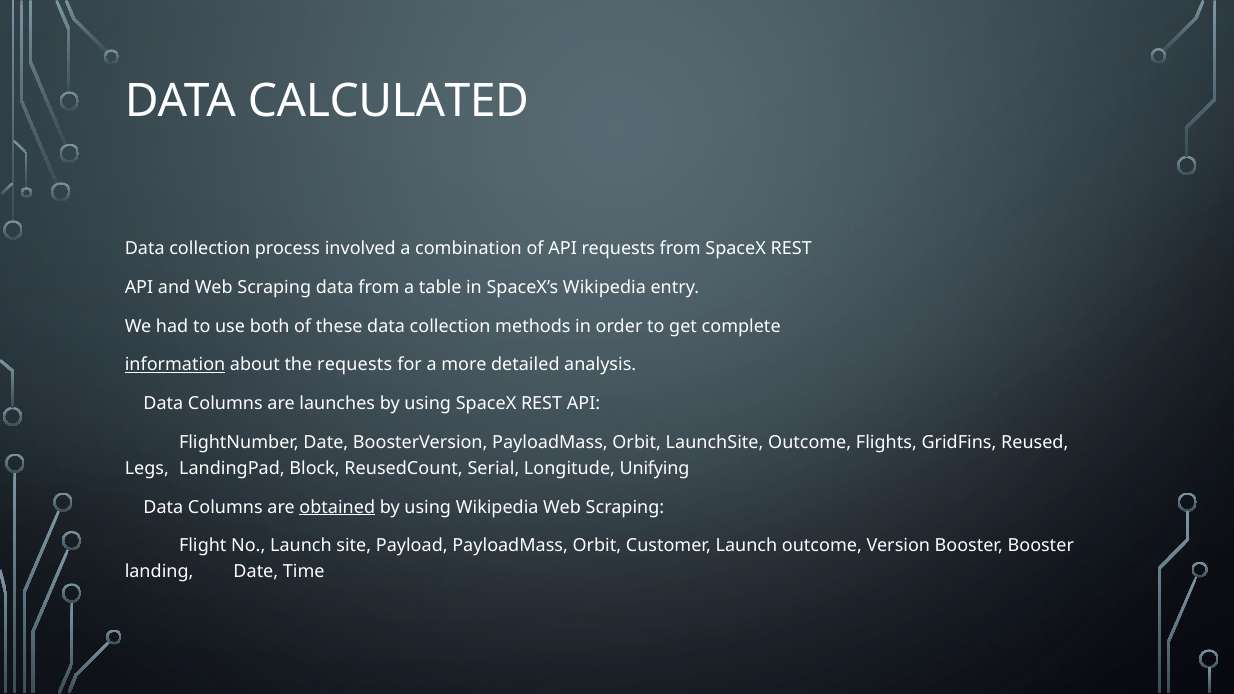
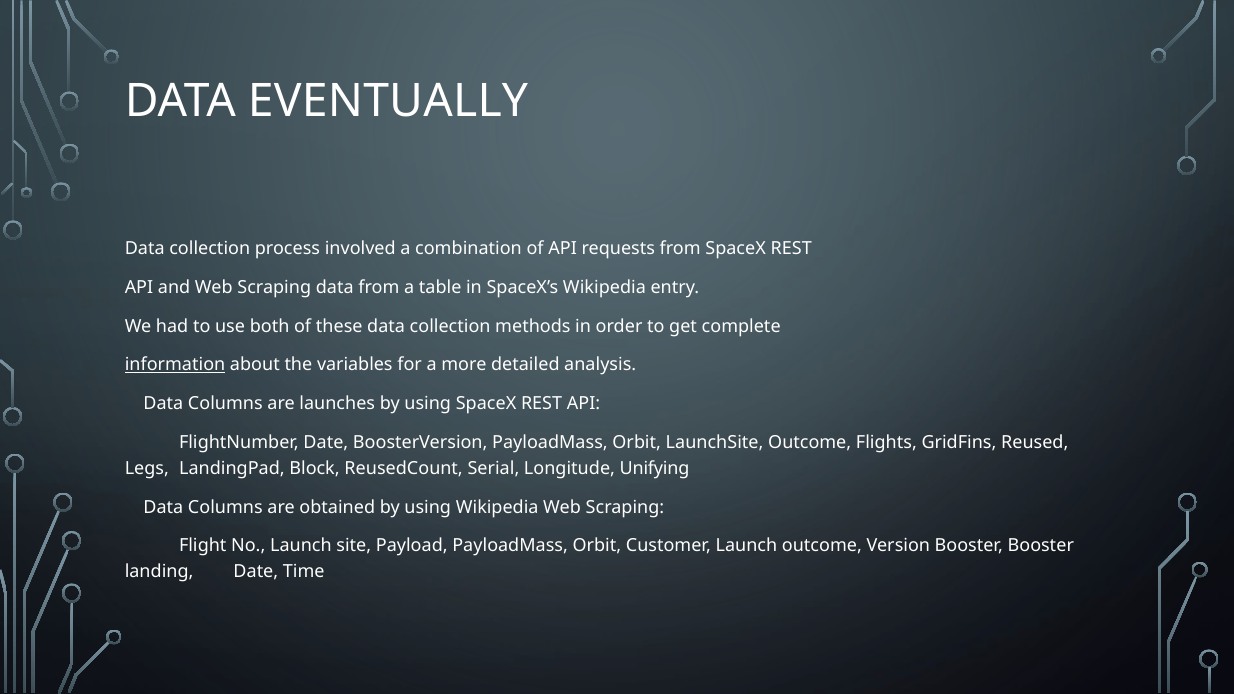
CALCULATED: CALCULATED -> EVENTUALLY (388, 101)
the requests: requests -> variables (355, 365)
obtained underline: present -> none (337, 507)
